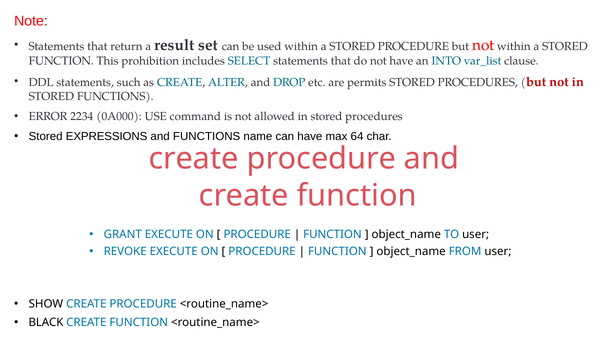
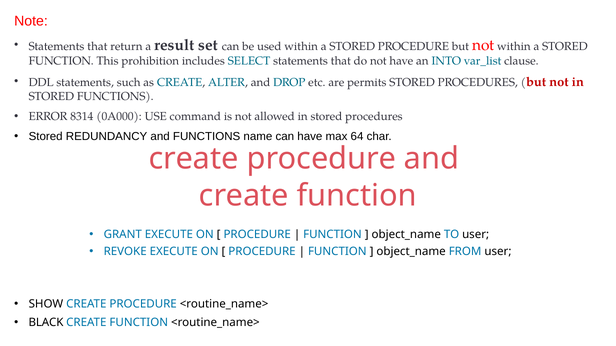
2234: 2234 -> 8314 (82, 117)
EXPRESSIONS: EXPRESSIONS -> REDUNDANCY (107, 137)
